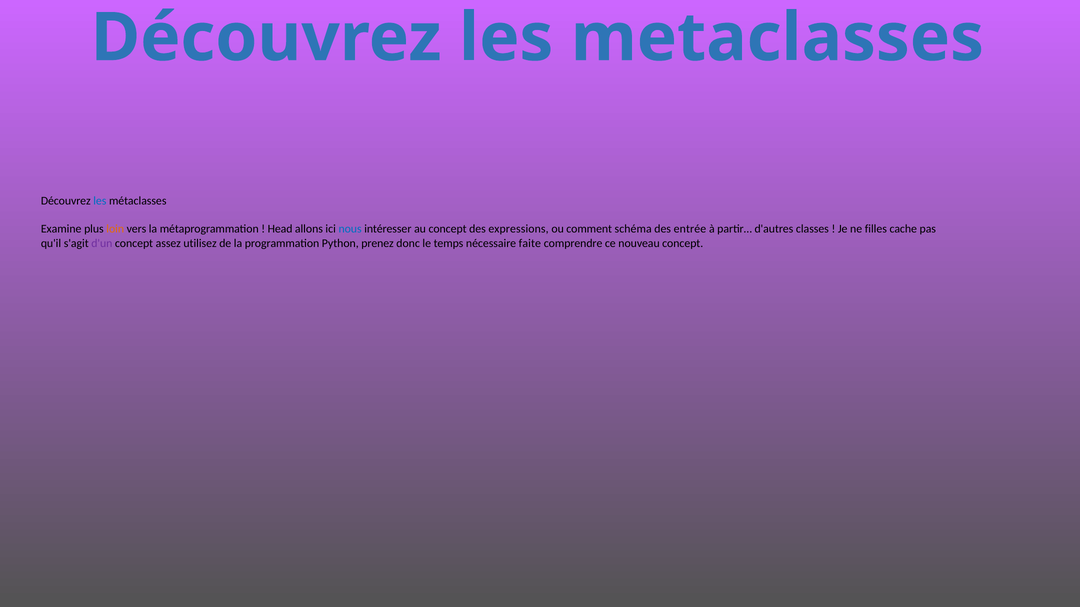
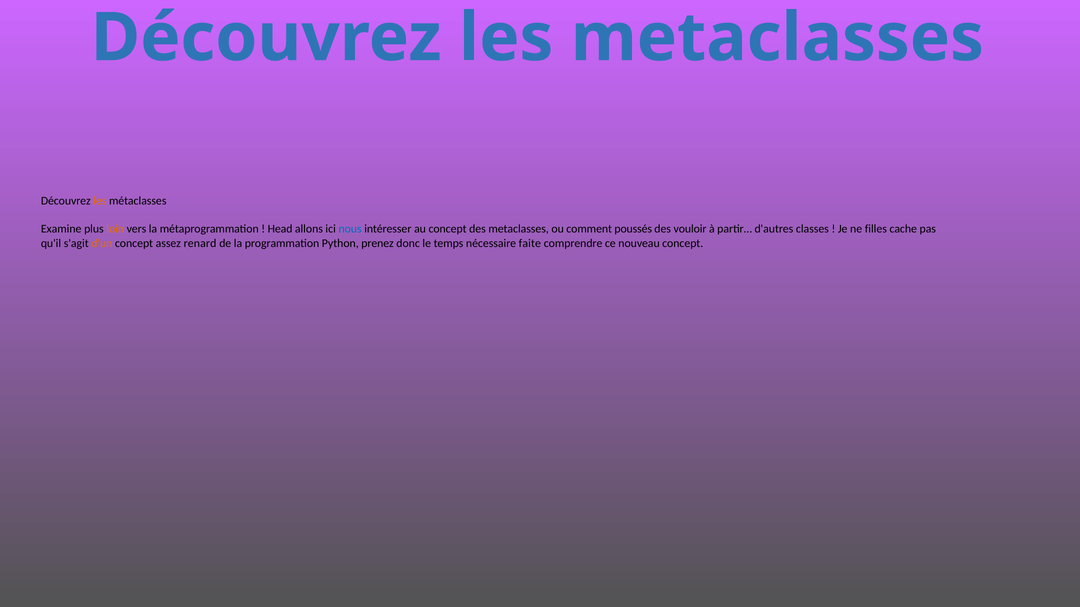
les colour: blue -> orange (100, 201)
des expressions: expressions -> metaclasses (519, 229)
schéma: schéma -> poussés (633, 229)
entrée: entrée -> vouloir (690, 229)
d'un colour: purple -> orange (102, 243)
utilisez: utilisez -> renard (200, 243)
